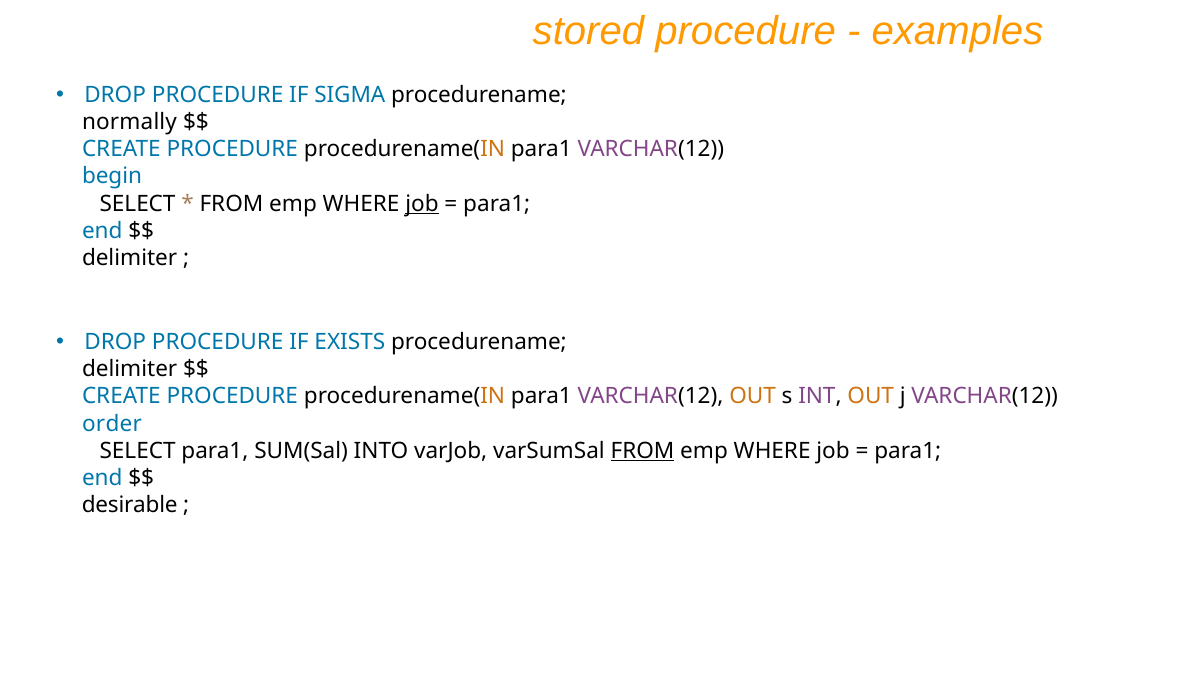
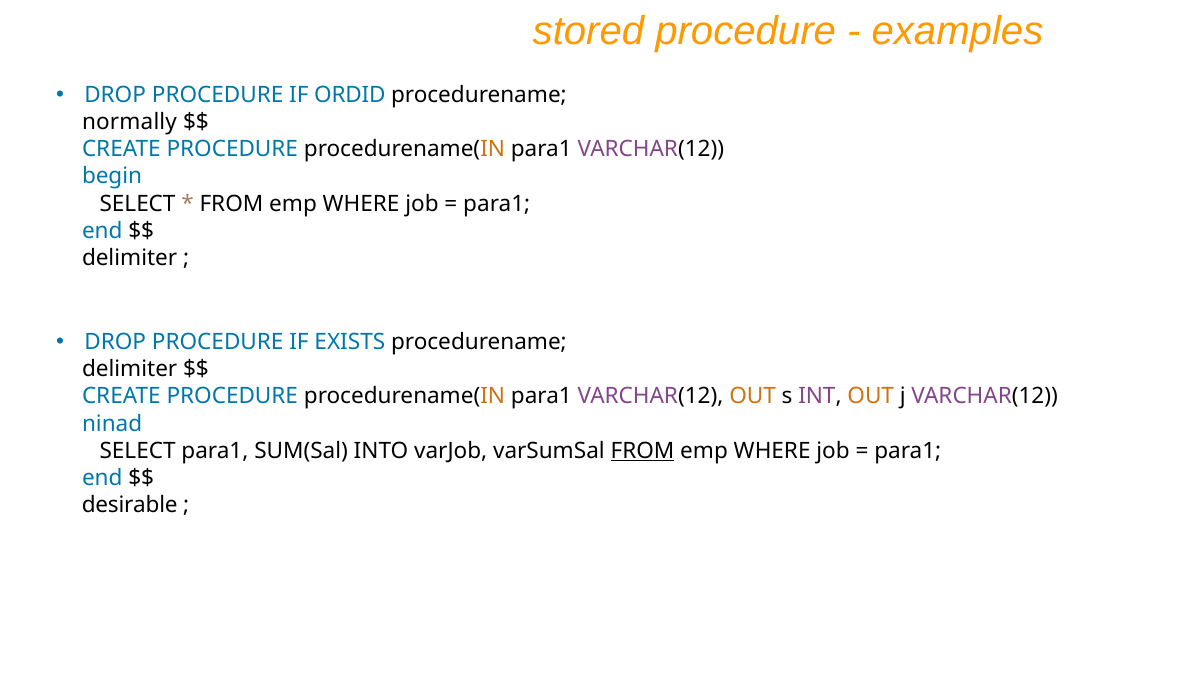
SIGMA: SIGMA -> ORDID (350, 95)
job underline: present -> none (422, 204)
order: order -> ninad (112, 423)
